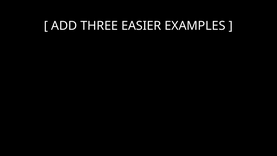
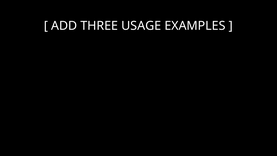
EASIER: EASIER -> USAGE (141, 26)
